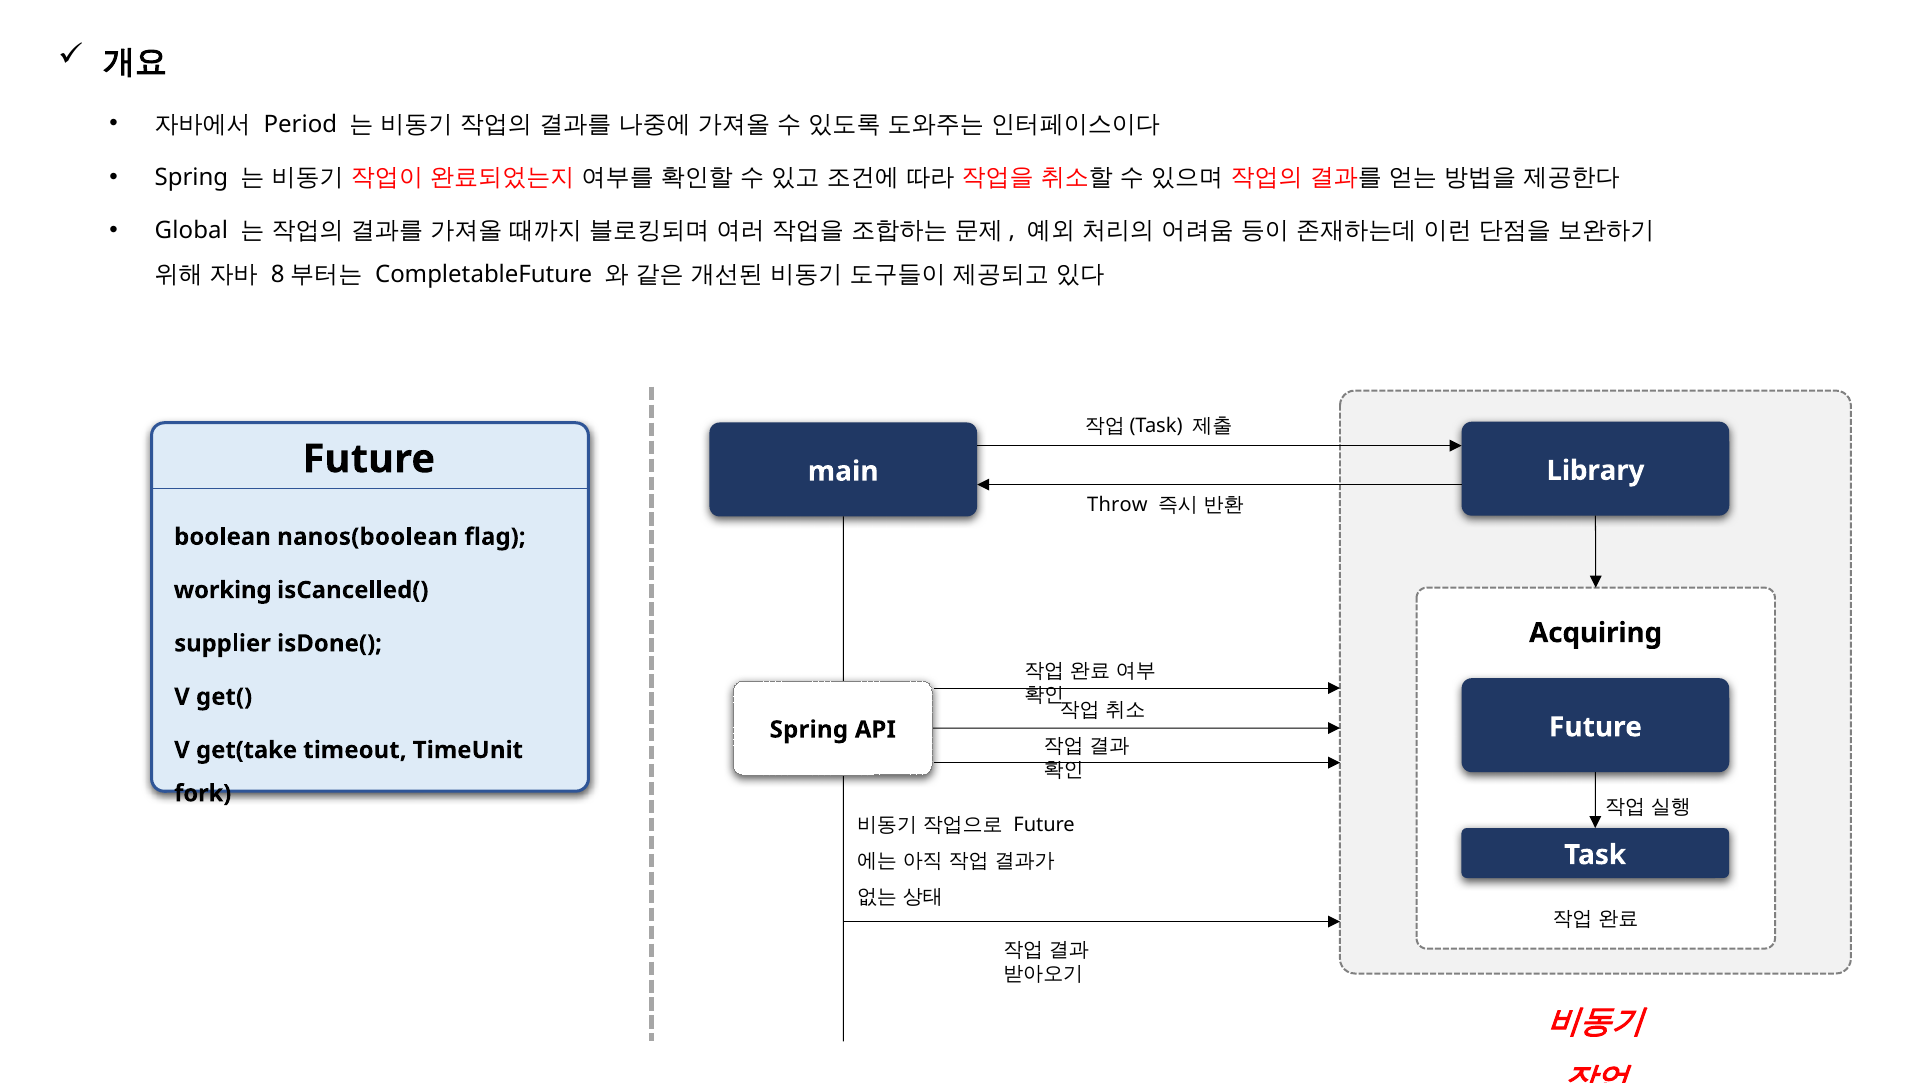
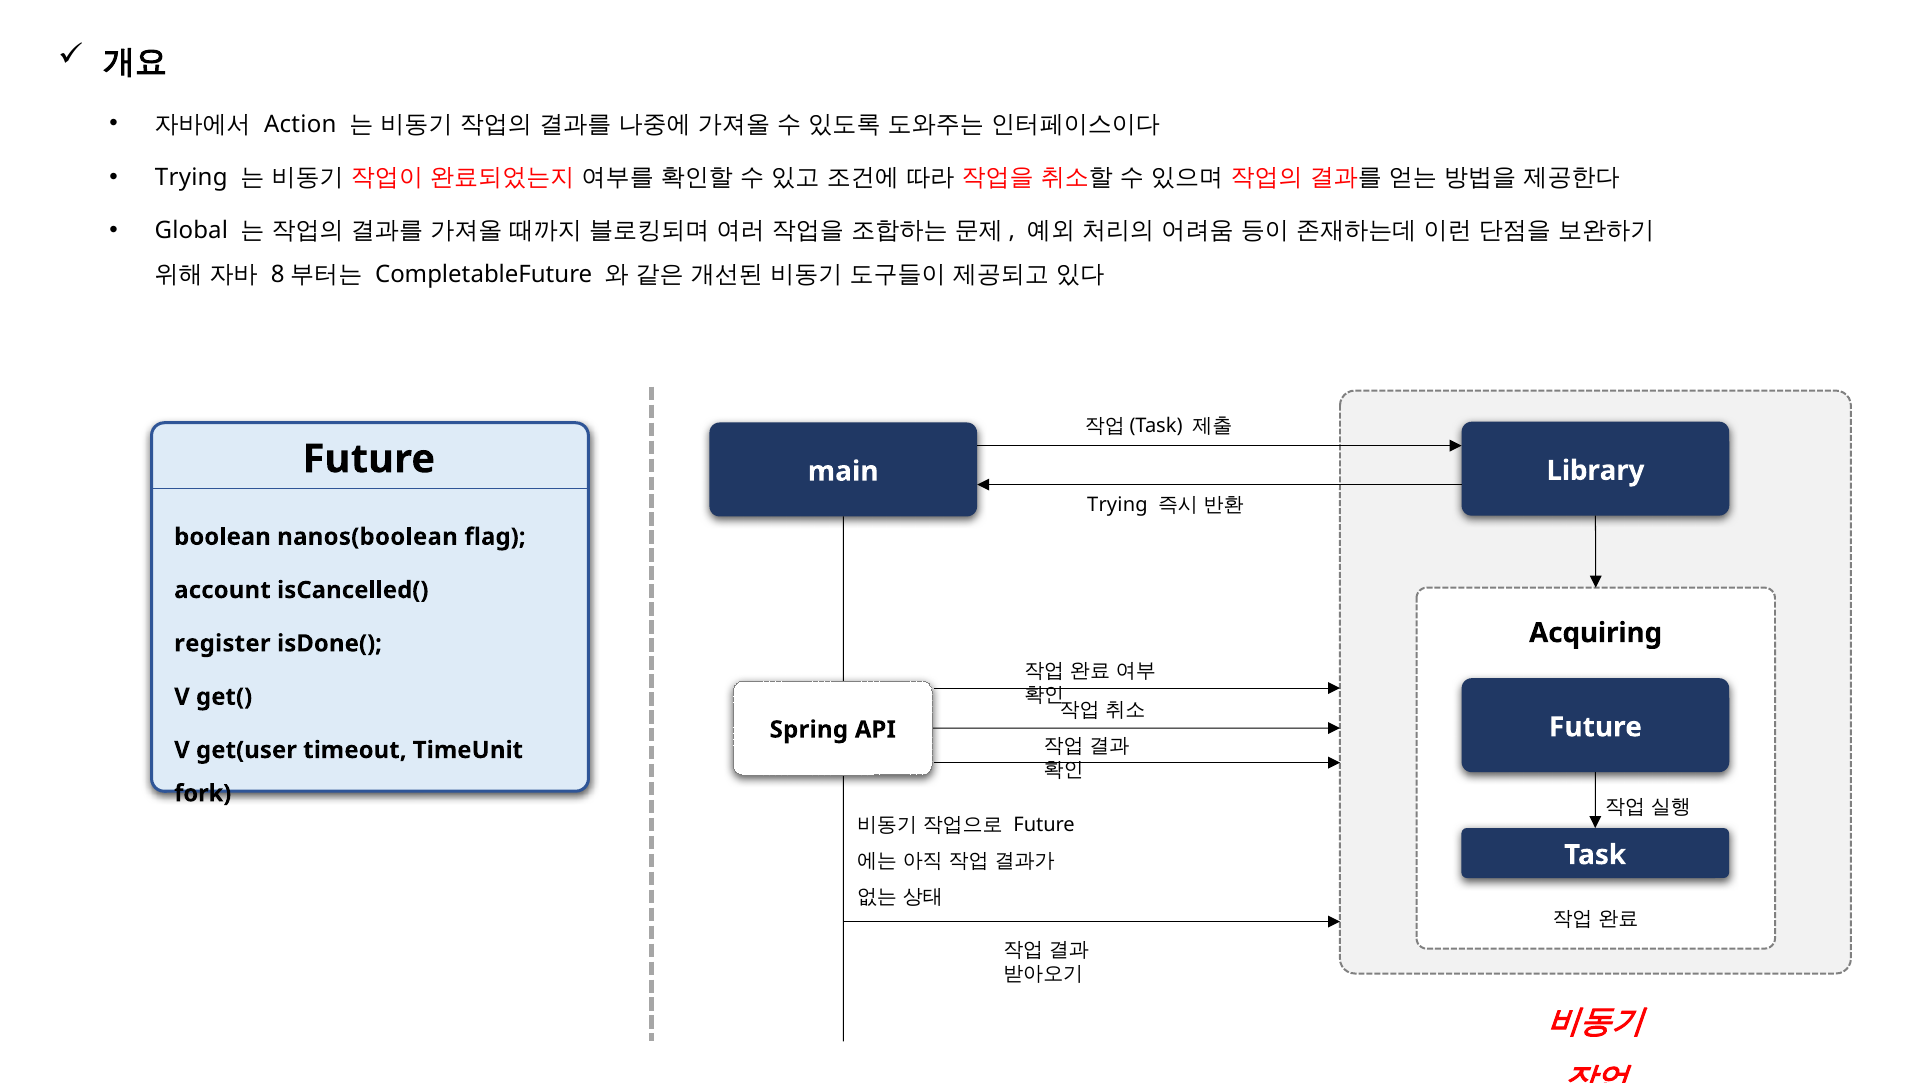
Period: Period -> Action (300, 124)
Spring: Spring -> Trying (191, 178)
Throw: Throw -> Trying (1117, 505)
working: working -> account (222, 590)
supplier: supplier -> register (222, 643)
get(take: get(take -> get(user (247, 750)
